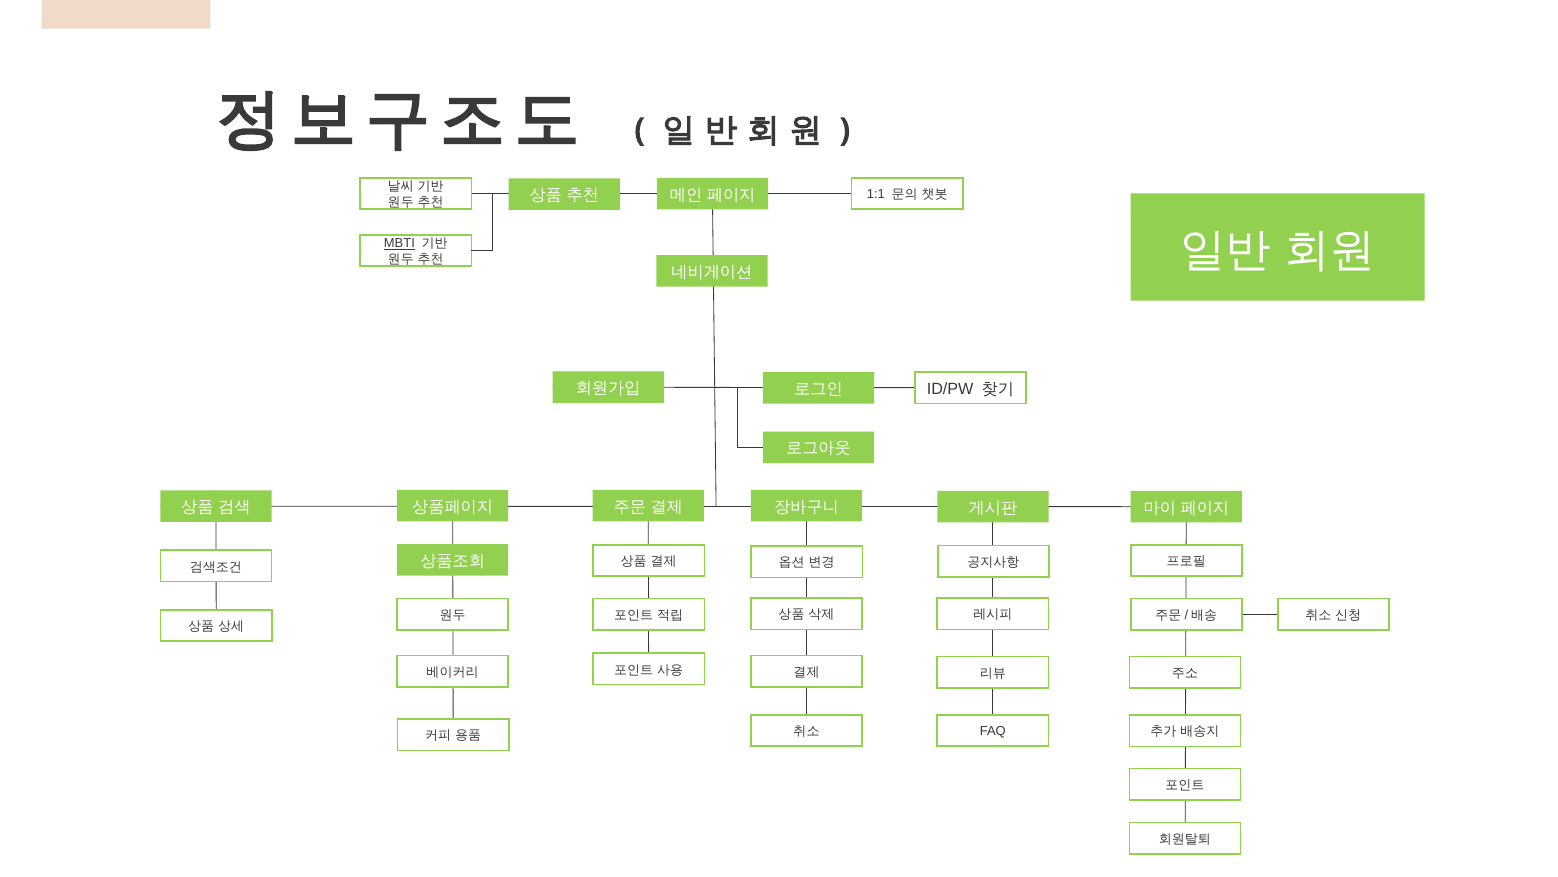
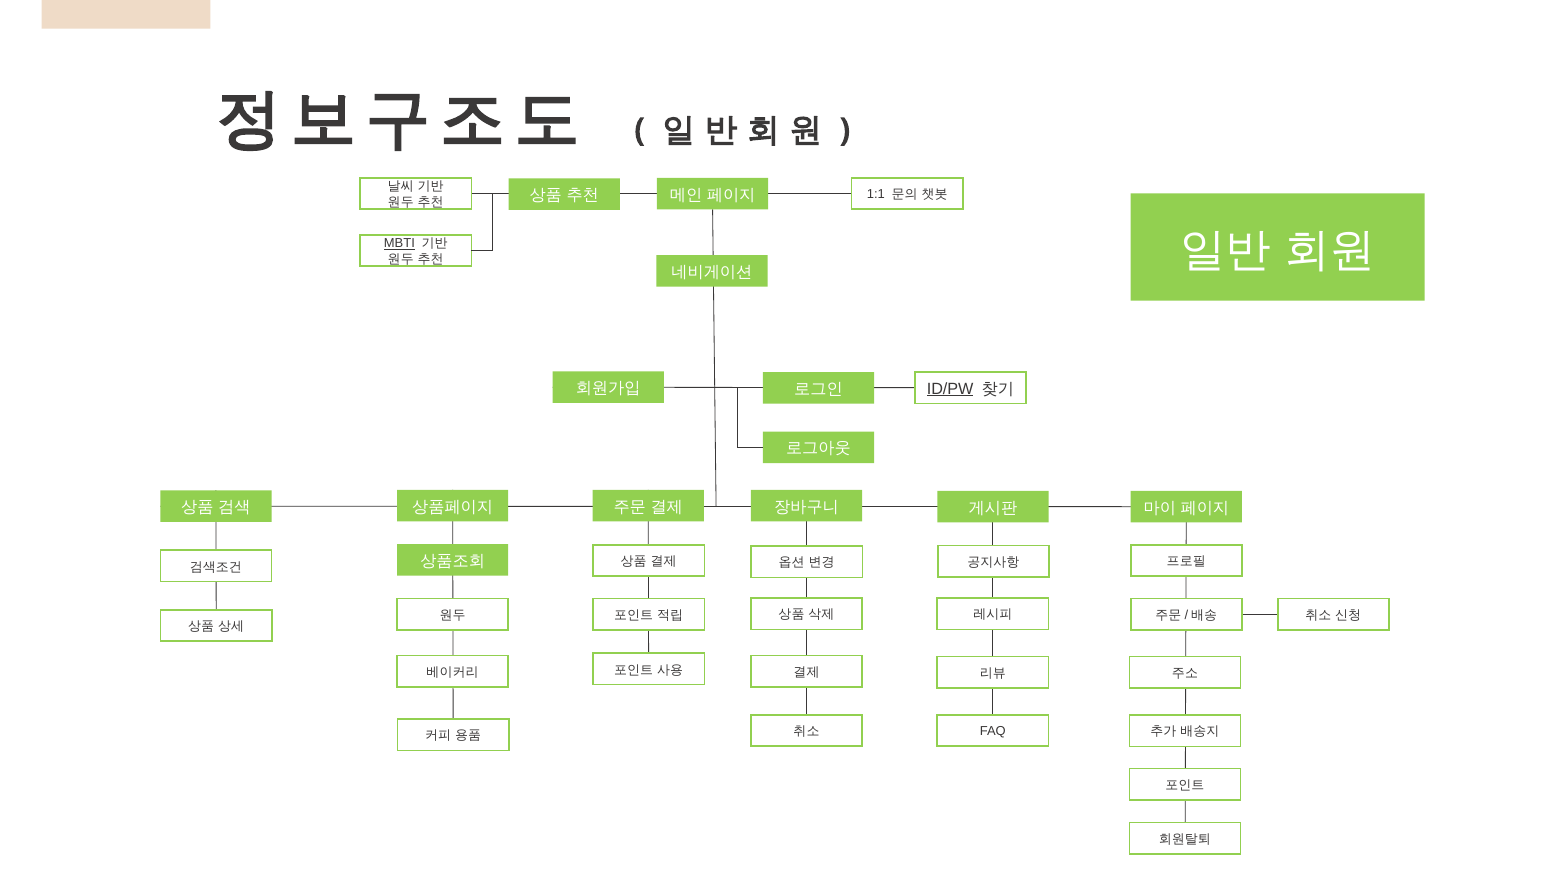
ID/PW underline: none -> present (950, 389)
